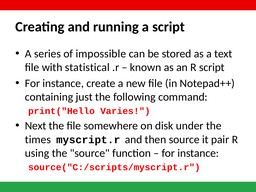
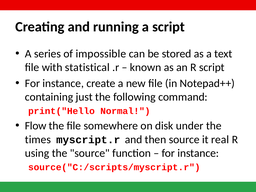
Varies: Varies -> Normal (125, 111)
Next: Next -> Flow (36, 126)
pair: pair -> real (220, 139)
